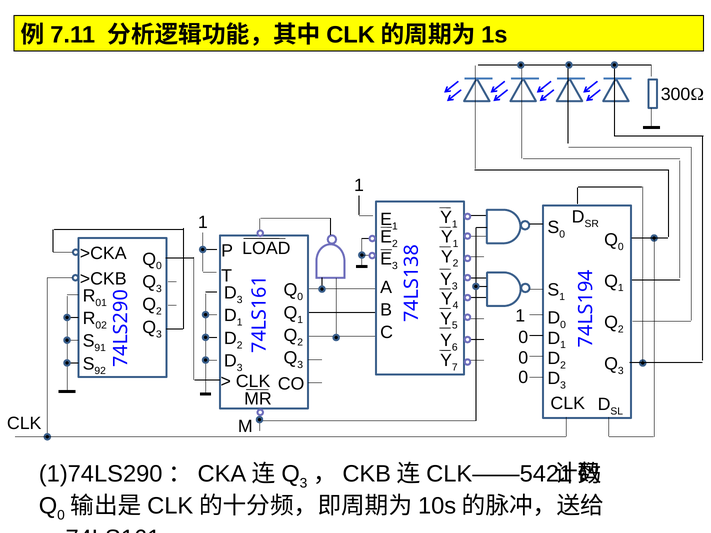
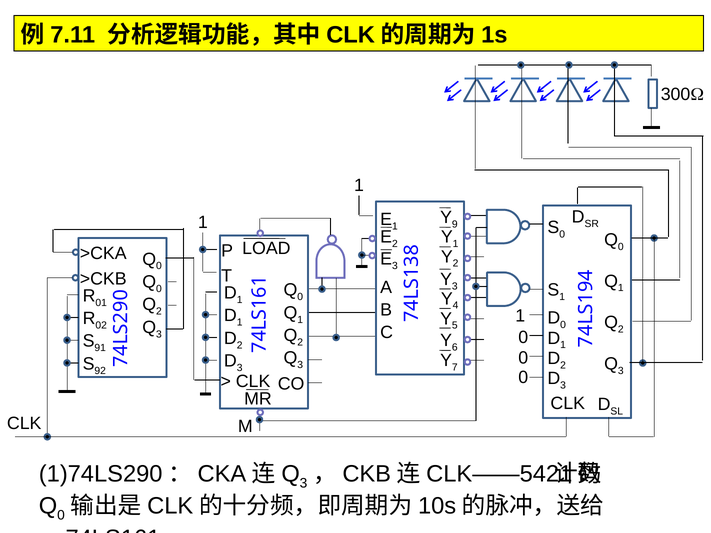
1: 1 -> 9 (455, 224)
3: 3 -> 0 (159, 289)
3: 3 -> 1 (240, 300)
